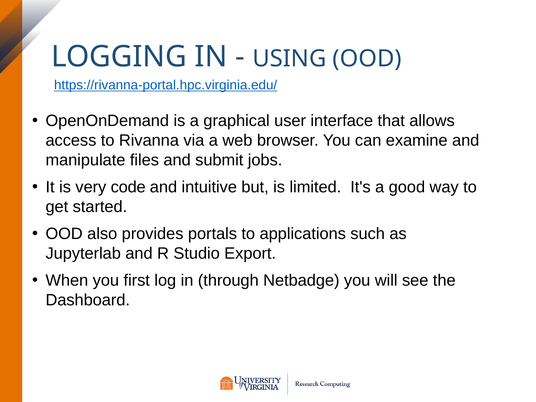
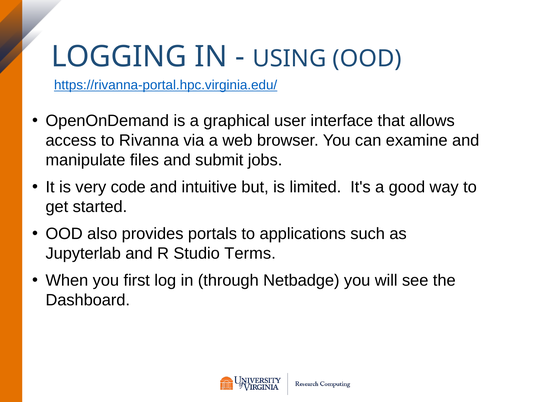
Export: Export -> Terms (250, 253)
